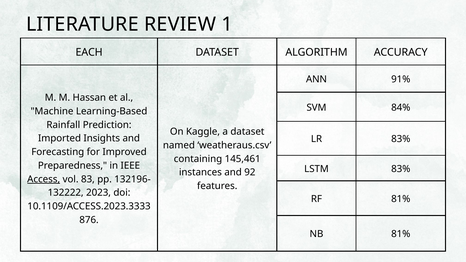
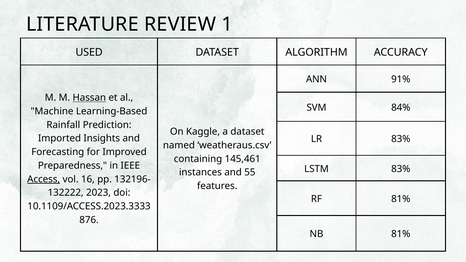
EACH: EACH -> USED (89, 52)
Hassan underline: none -> present (89, 98)
92: 92 -> 55 (250, 172)
83: 83 -> 16 (88, 179)
